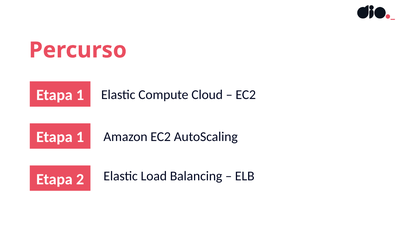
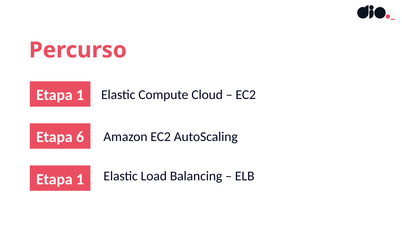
1: 1 -> 6 (80, 137)
2: 2 -> 1 (80, 179)
